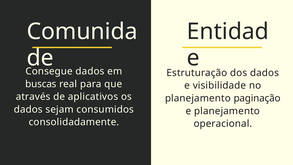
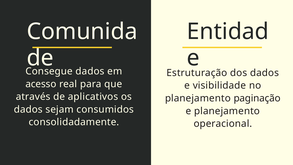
buscas: buscas -> acesso (41, 84)
